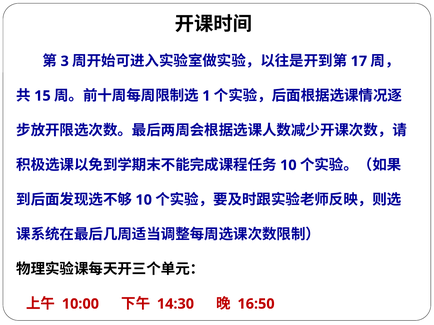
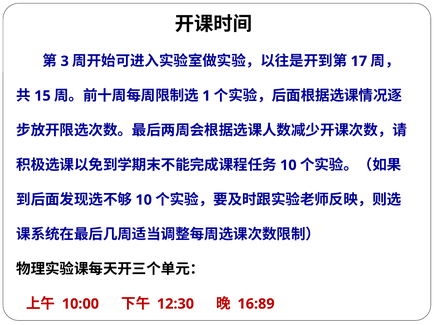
14:30: 14:30 -> 12:30 (175, 304)
16:50: 16:50 -> 16:89 (256, 304)
